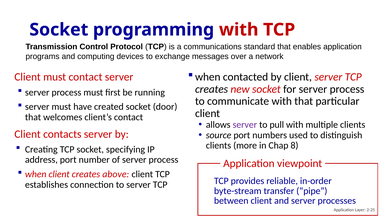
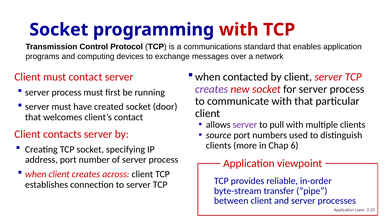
creates colour: black -> purple (212, 89)
8: 8 -> 6 (294, 145)
above: above -> across (116, 174)
